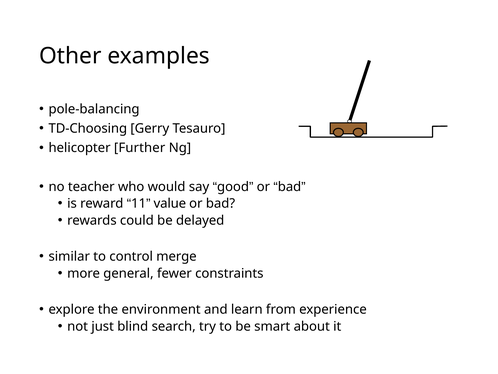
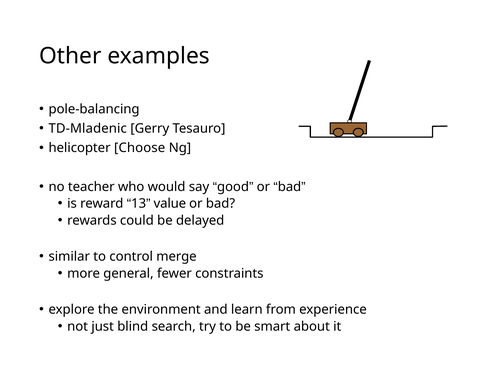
TD-Choosing: TD-Choosing -> TD-Mladenic (88, 128)
Further: Further -> Choose (140, 148)
11: 11 -> 13 (139, 203)
